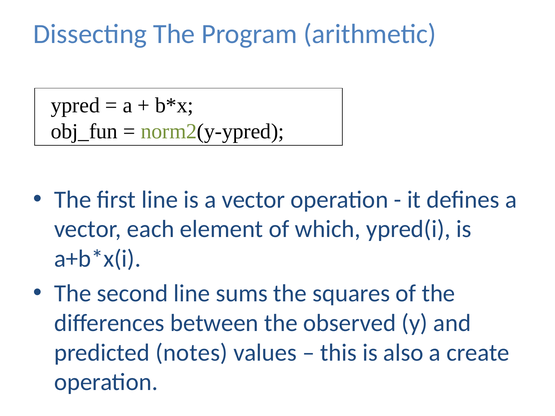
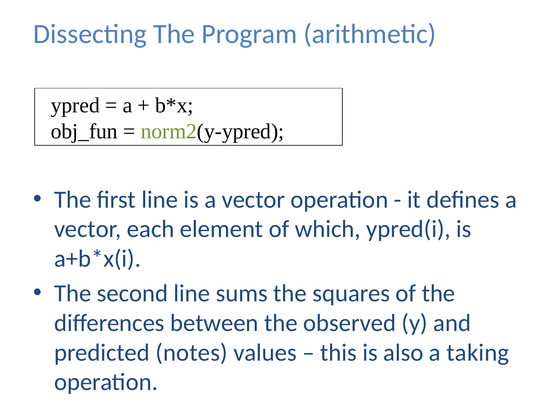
create: create -> taking (478, 353)
